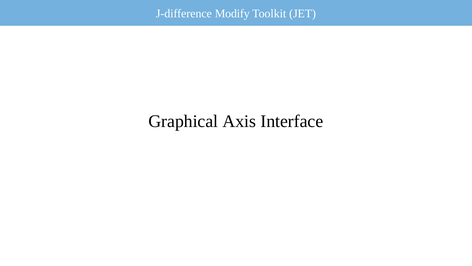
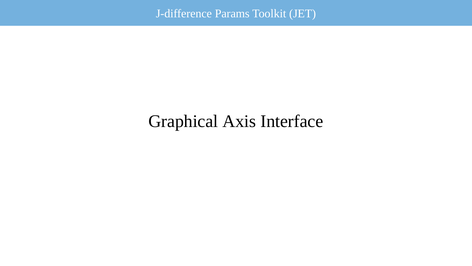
Modify: Modify -> Params (232, 14)
